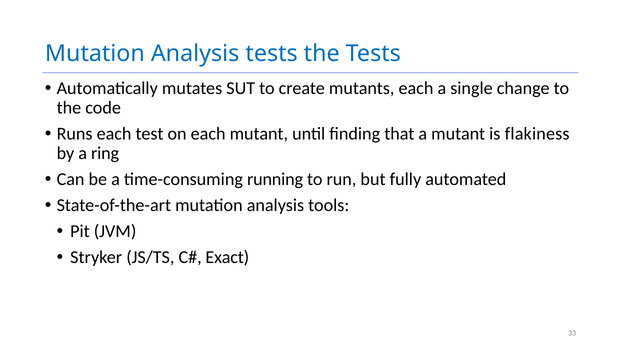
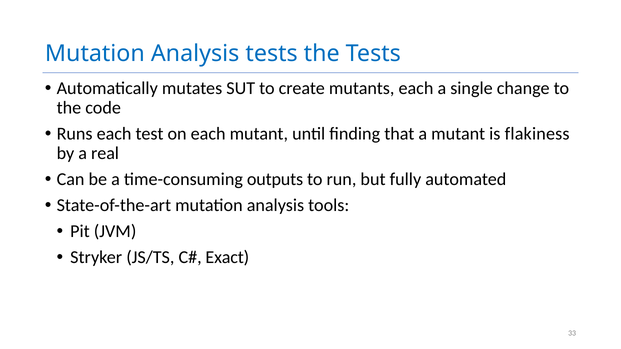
ring: ring -> real (105, 154)
running: running -> outputs (275, 180)
